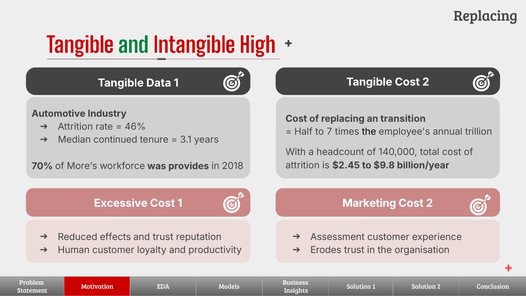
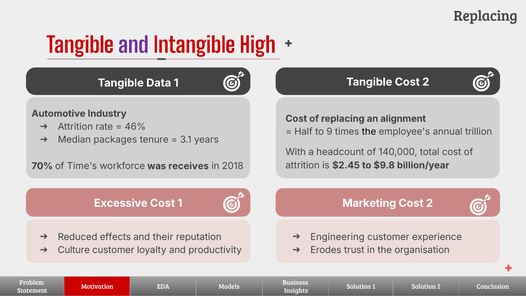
and colour: green -> purple (133, 46)
transition: transition -> alignment (403, 119)
7: 7 -> 9 (329, 132)
continued: continued -> packages (115, 140)
More’s: More’s -> Time’s (82, 166)
provides: provides -> receives (189, 166)
and trust: trust -> their (163, 237)
Assessment: Assessment -> Engineering (337, 237)
Human: Human -> Culture (74, 250)
